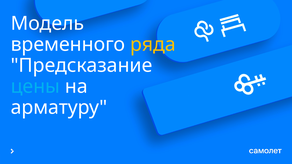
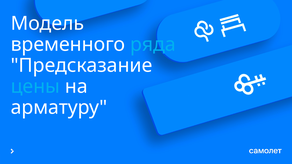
ряда colour: yellow -> light blue (153, 45)
